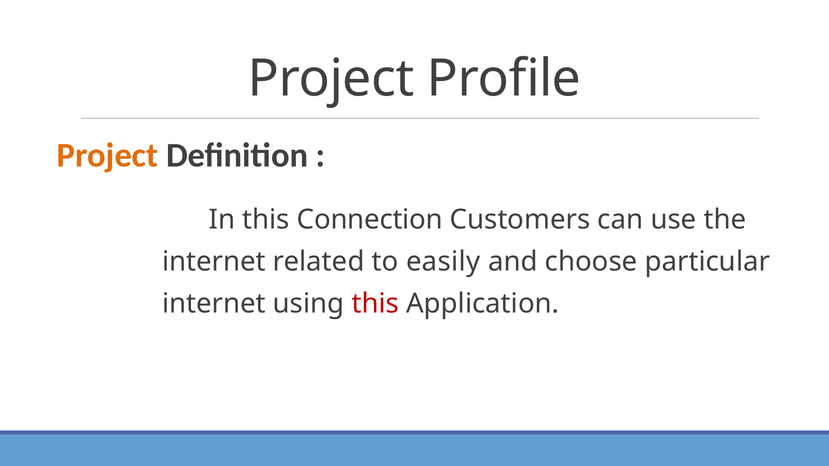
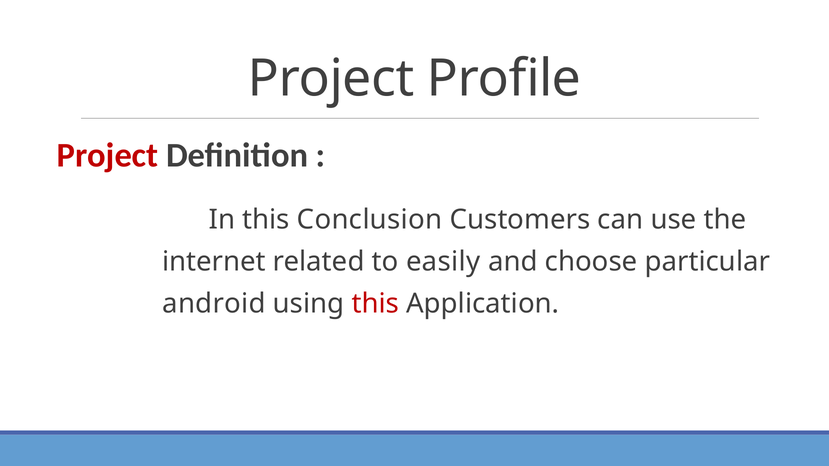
Project colour: orange -> red (108, 156)
Connection: Connection -> Conclusion (370, 220)
internet: internet -> android (214, 304)
